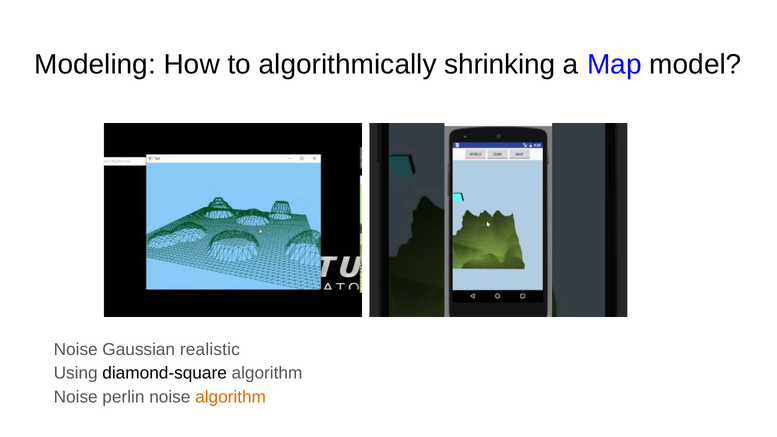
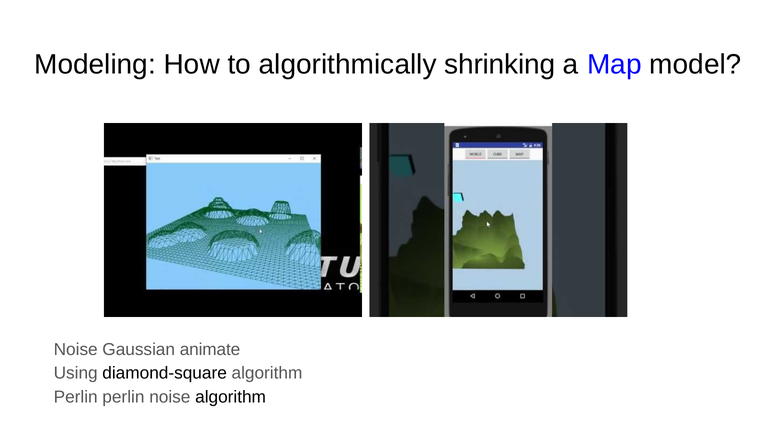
realistic: realistic -> animate (210, 349)
Noise: Noise -> Perlin (76, 397)
algorithm colour: orange -> black (231, 397)
